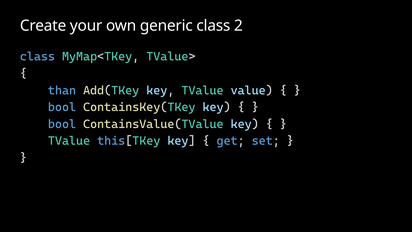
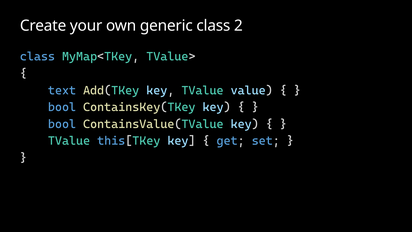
than: than -> text (62, 90)
